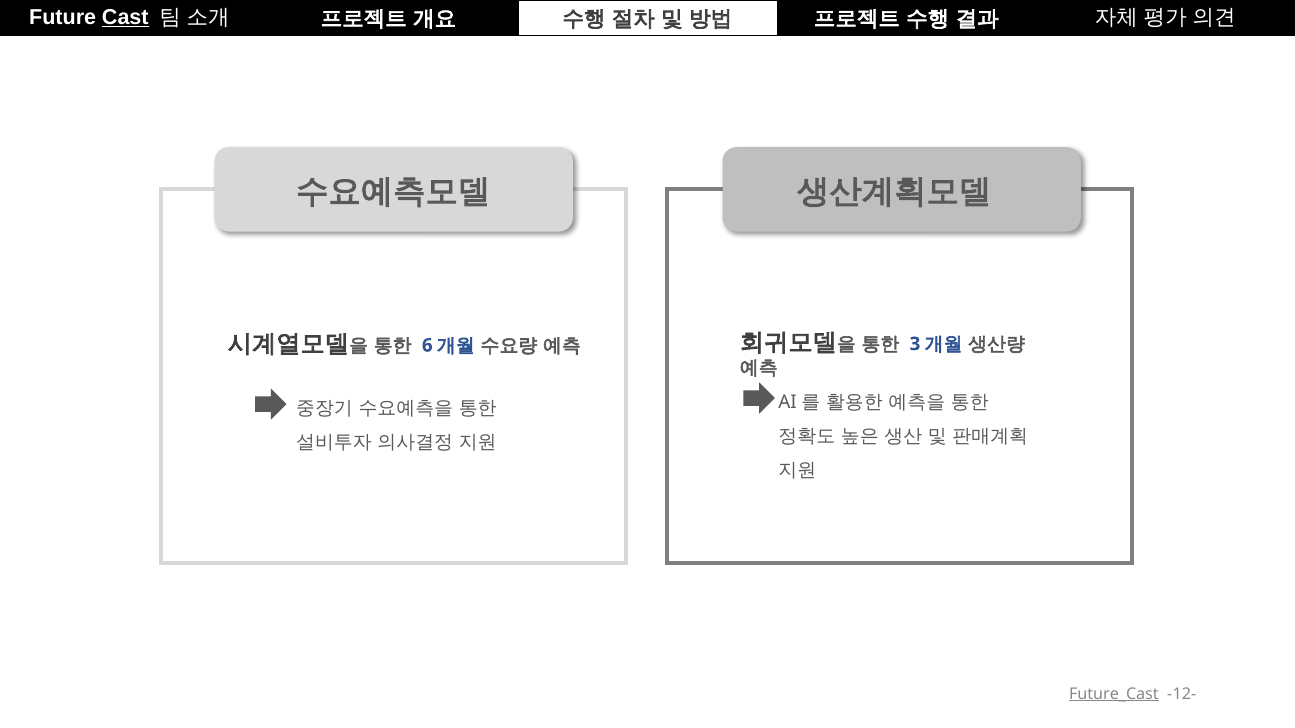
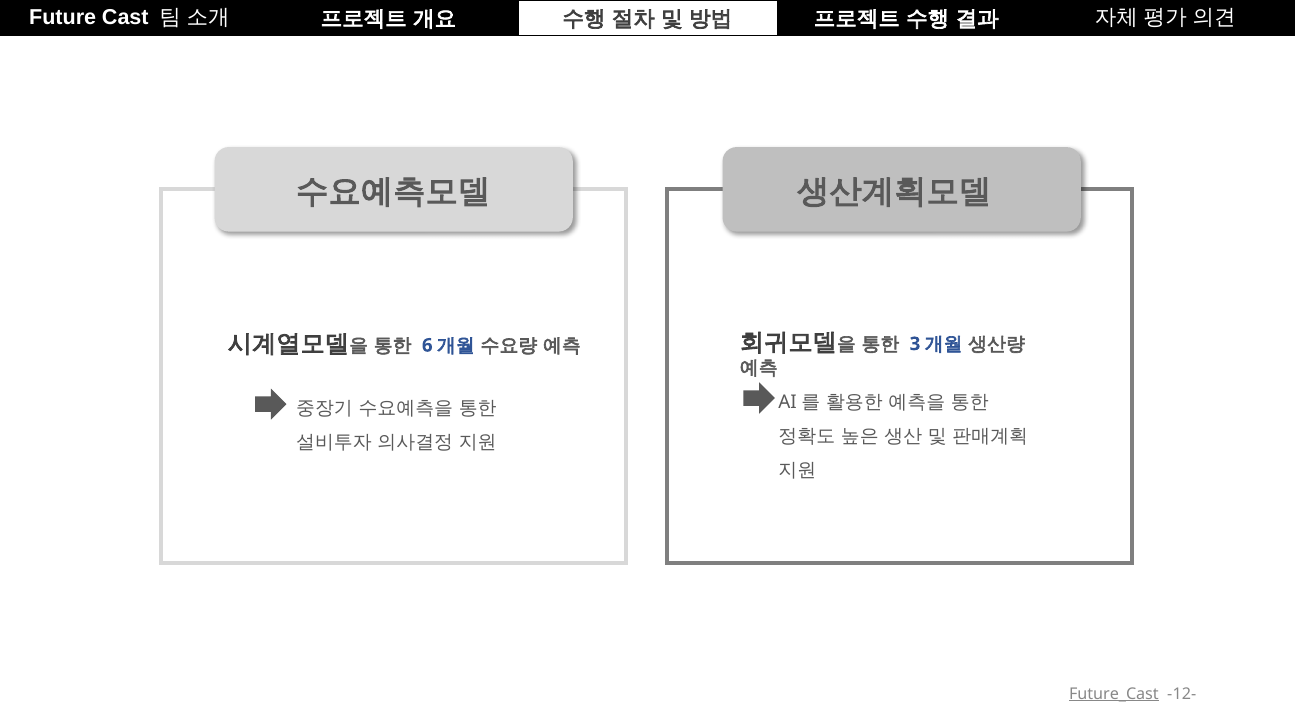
Cast underline: present -> none (125, 17)
